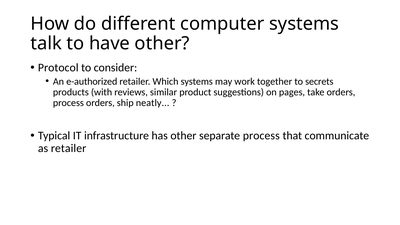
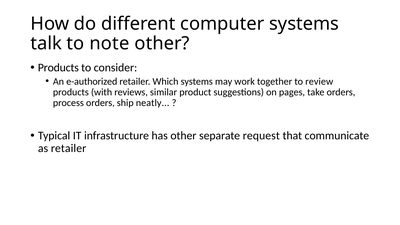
have: have -> note (109, 43)
Protocol: Protocol -> Products (58, 68)
secrets: secrets -> review (319, 81)
separate process: process -> request (261, 136)
